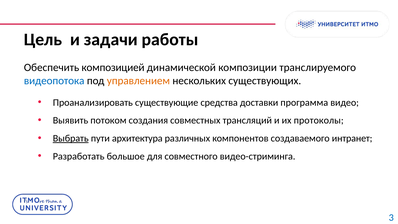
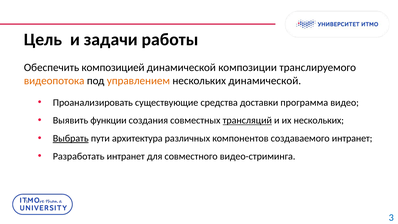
видеопотока colour: blue -> orange (54, 81)
нескольких существующих: существующих -> динамической (265, 81)
потоком: потоком -> функции (109, 120)
трансляций underline: none -> present (247, 120)
их протоколы: протоколы -> нескольких (319, 120)
Разработать большое: большое -> интранет (126, 156)
